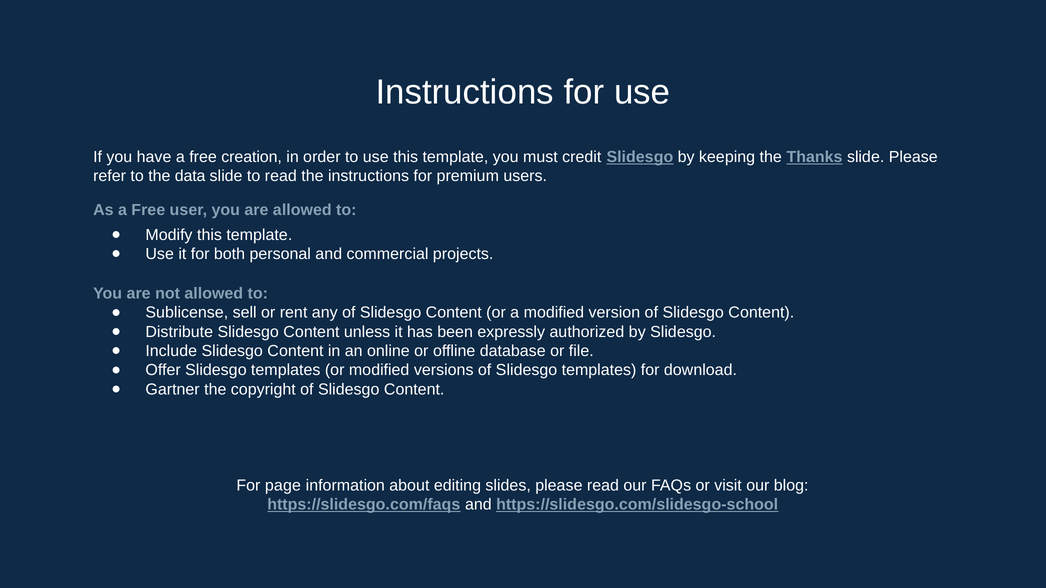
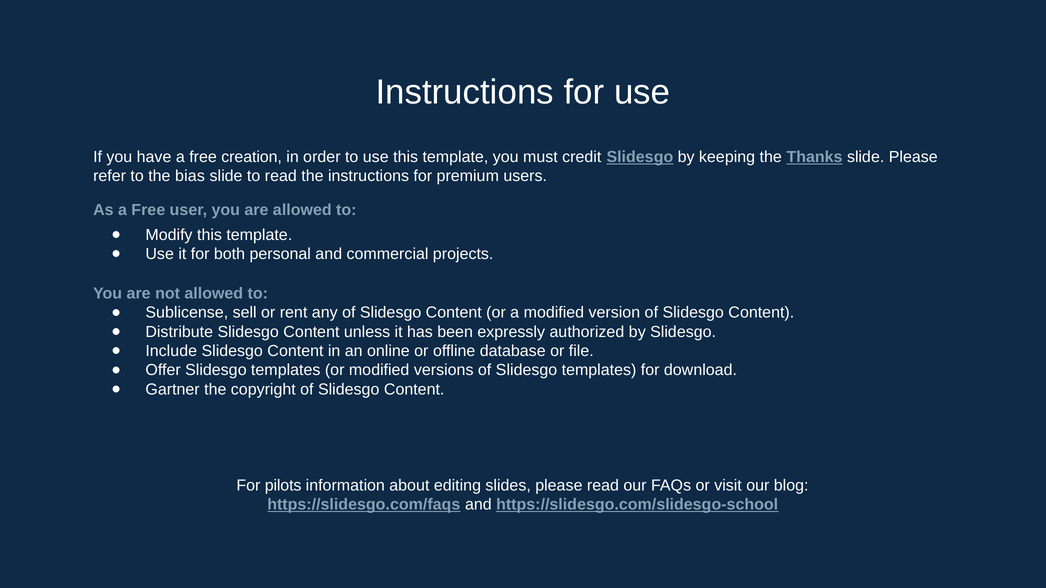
data: data -> bias (190, 176)
page: page -> pilots (283, 486)
